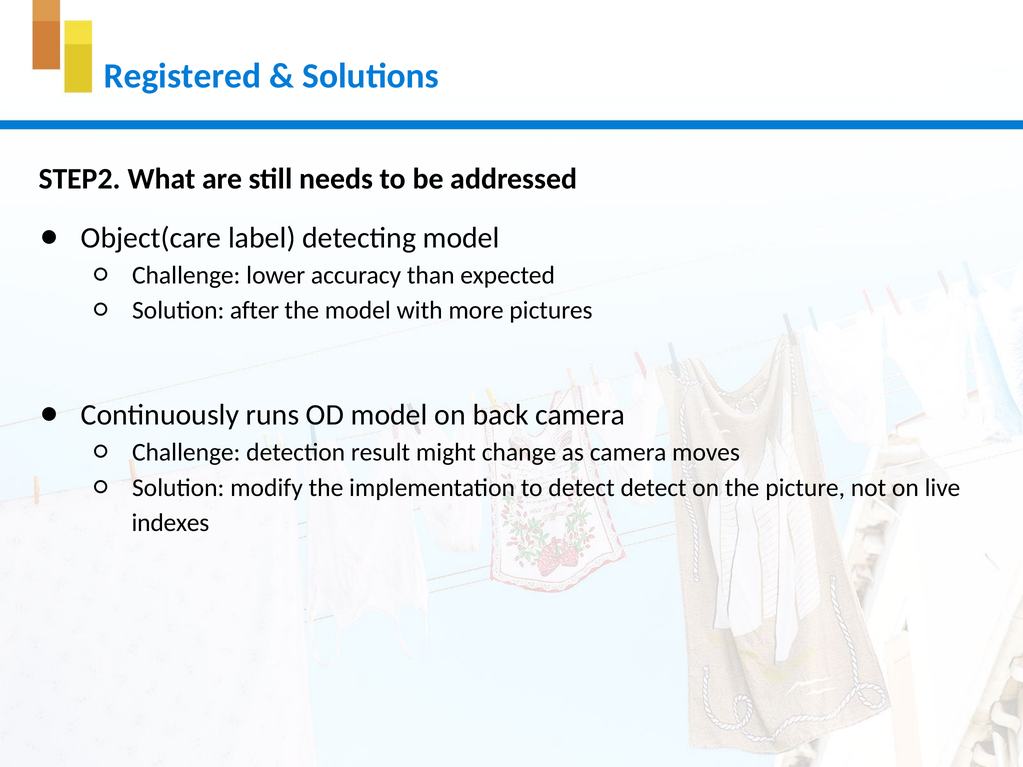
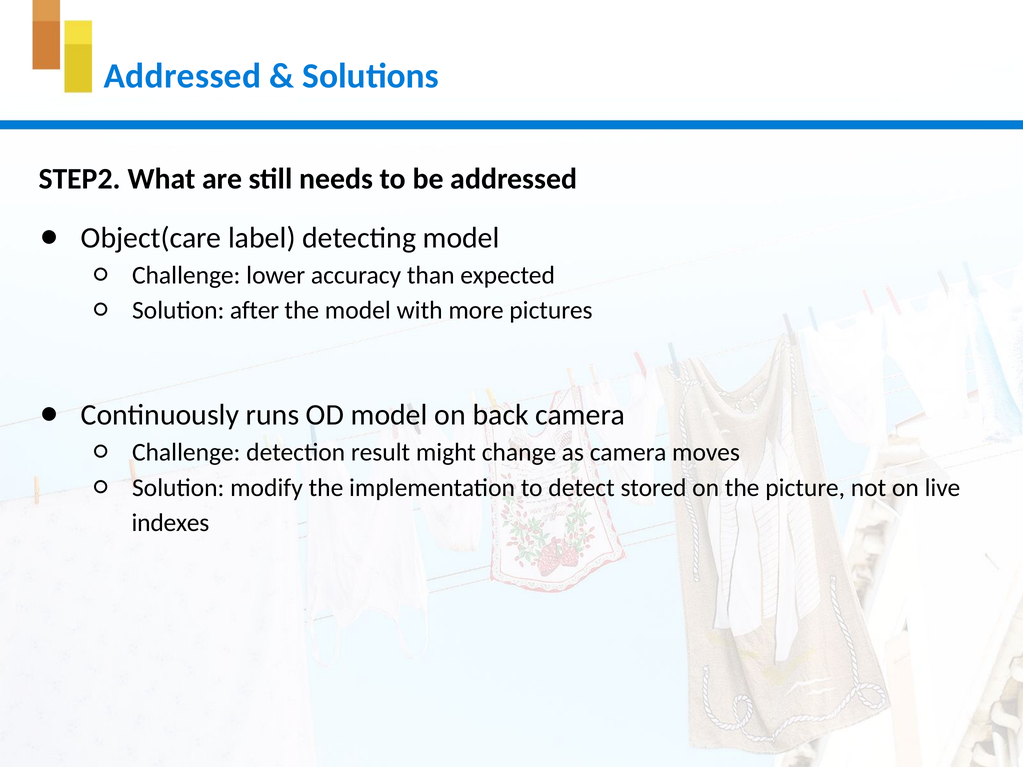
Registered: Registered -> Addressed (182, 76)
detect detect: detect -> stored (654, 488)
